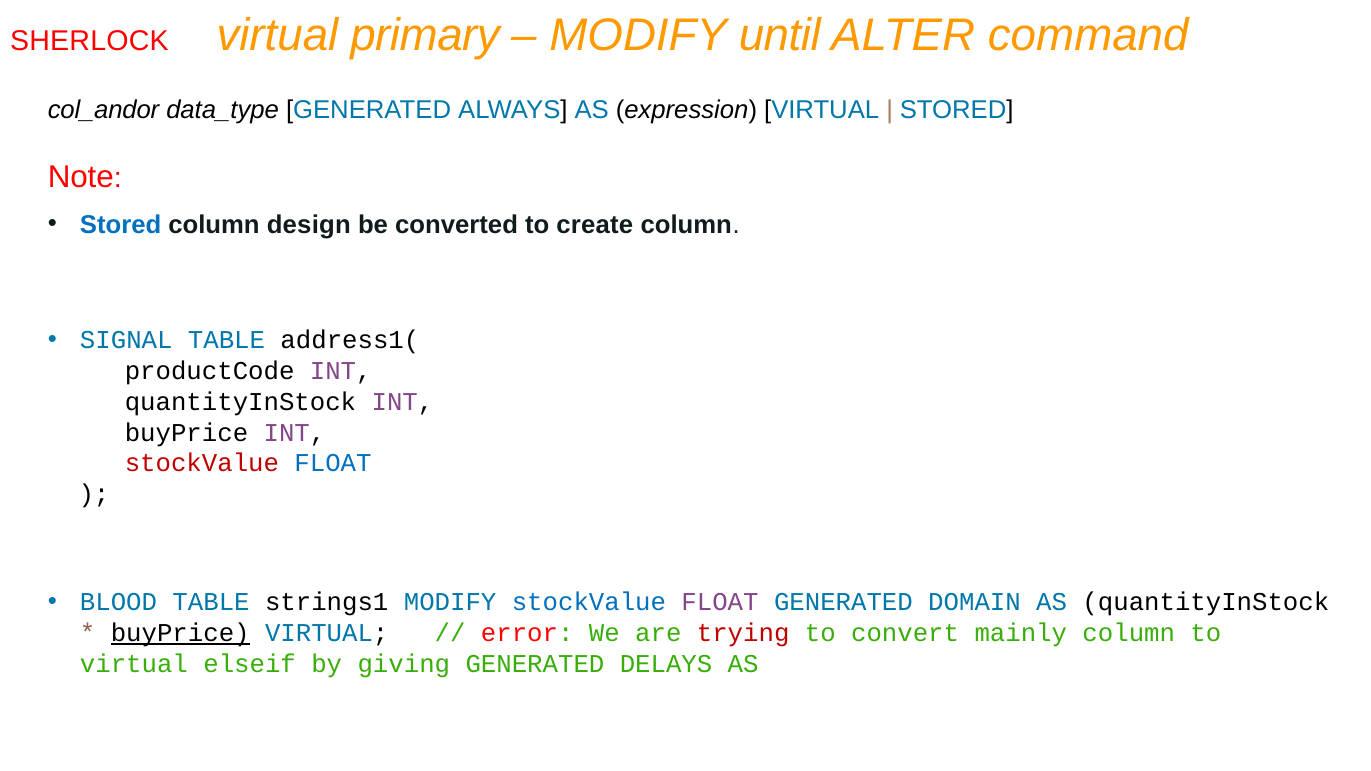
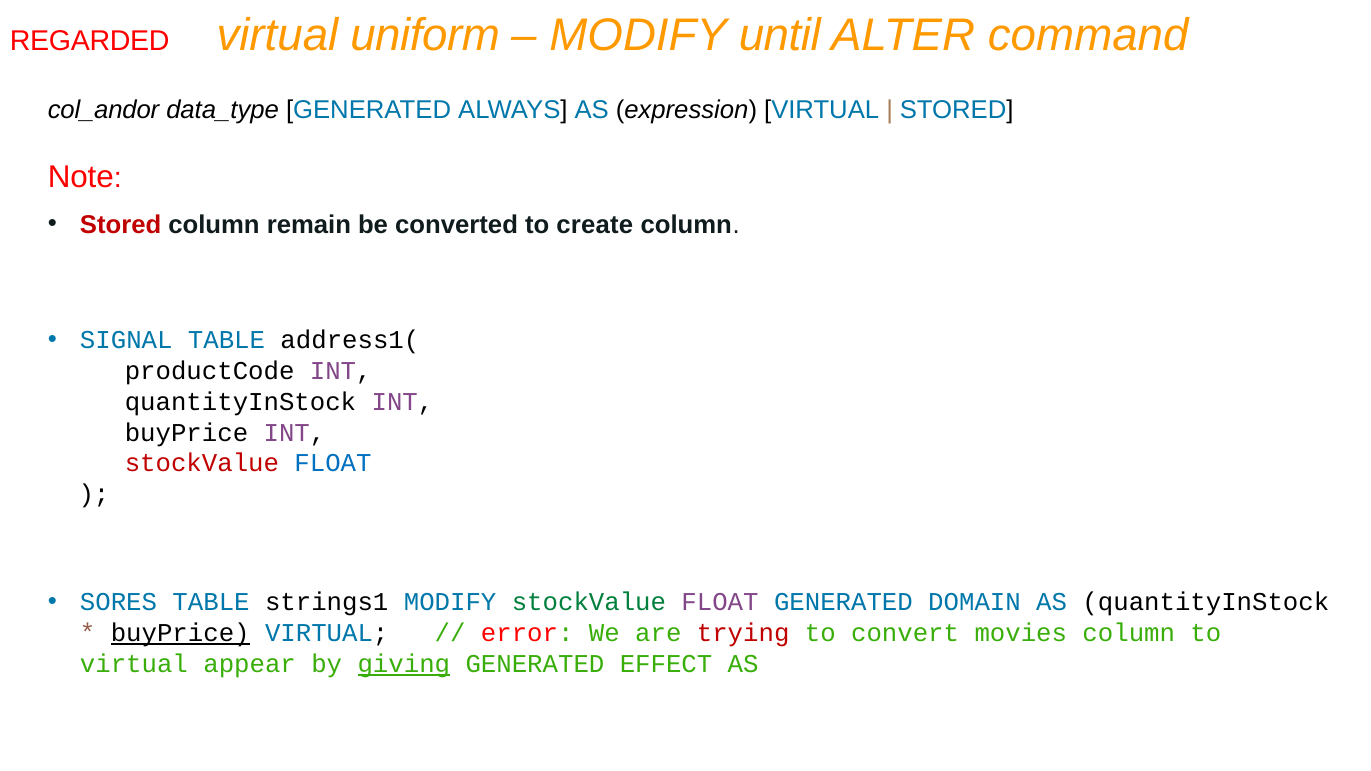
primary: primary -> uniform (425, 36)
SHERLOCK: SHERLOCK -> REGARDED (90, 41)
Stored colour: blue -> red (121, 225)
design: design -> remain (309, 225)
BLOOD: BLOOD -> SORES (119, 602)
stockValue colour: blue -> green (589, 602)
mainly: mainly -> movies (1021, 633)
elseif: elseif -> appear (250, 664)
giving underline: none -> present (404, 664)
DELAYS: DELAYS -> EFFECT (666, 664)
